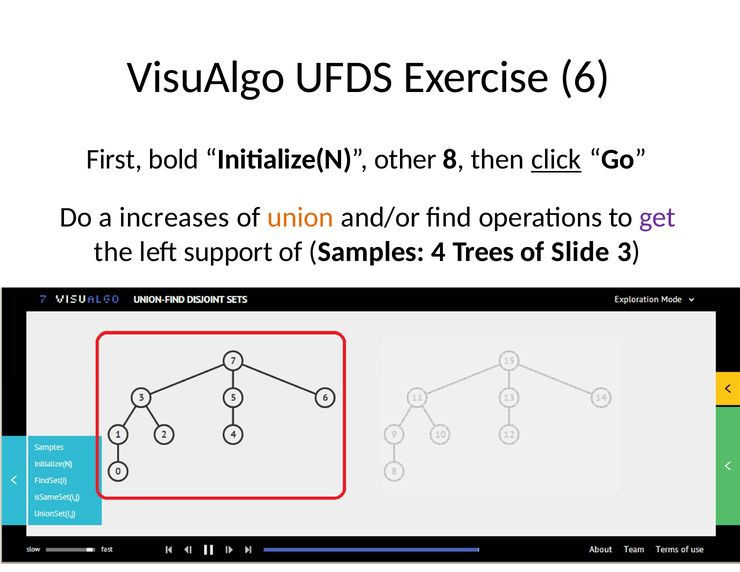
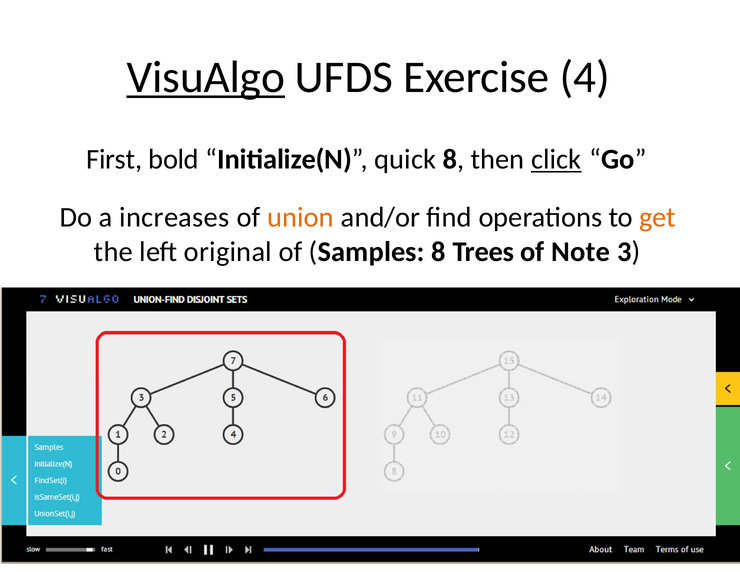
VisuAlgo underline: none -> present (206, 77)
6: 6 -> 4 (585, 77)
other: other -> quick (405, 160)
get colour: purple -> orange (658, 217)
support: support -> original (228, 252)
Samples 4: 4 -> 8 (439, 252)
Slide: Slide -> Note (581, 252)
